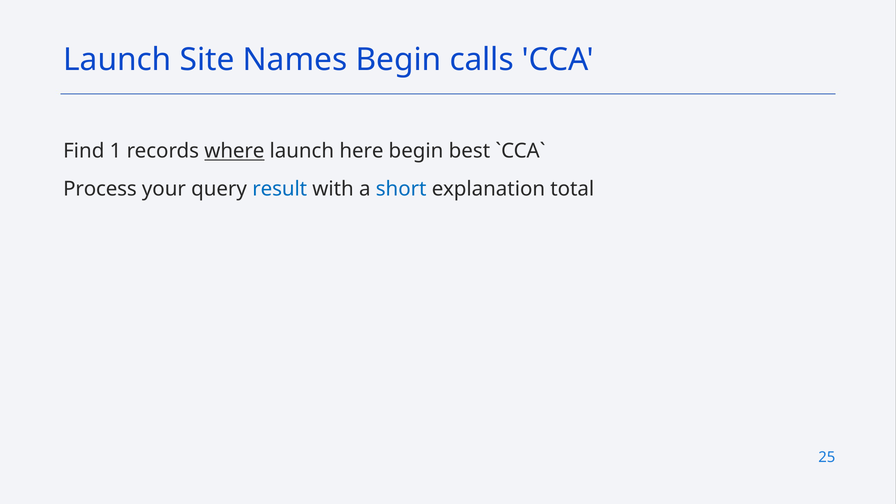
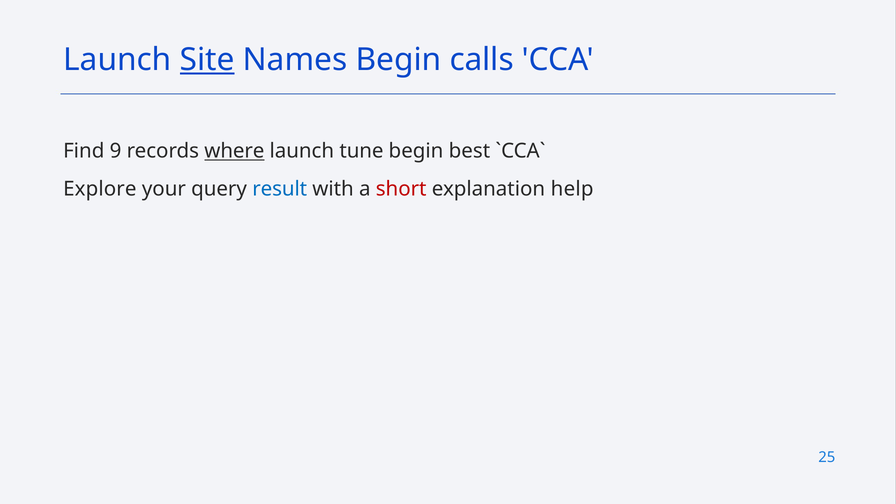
Site underline: none -> present (207, 60)
1: 1 -> 9 (116, 151)
here: here -> tune (361, 151)
Process: Process -> Explore (100, 189)
short colour: blue -> red (401, 189)
total: total -> help (572, 189)
